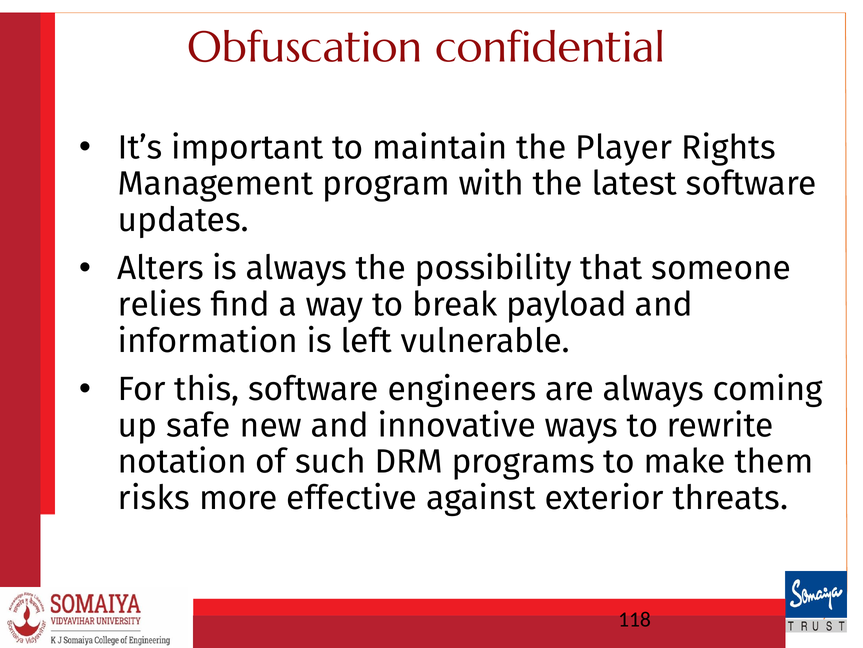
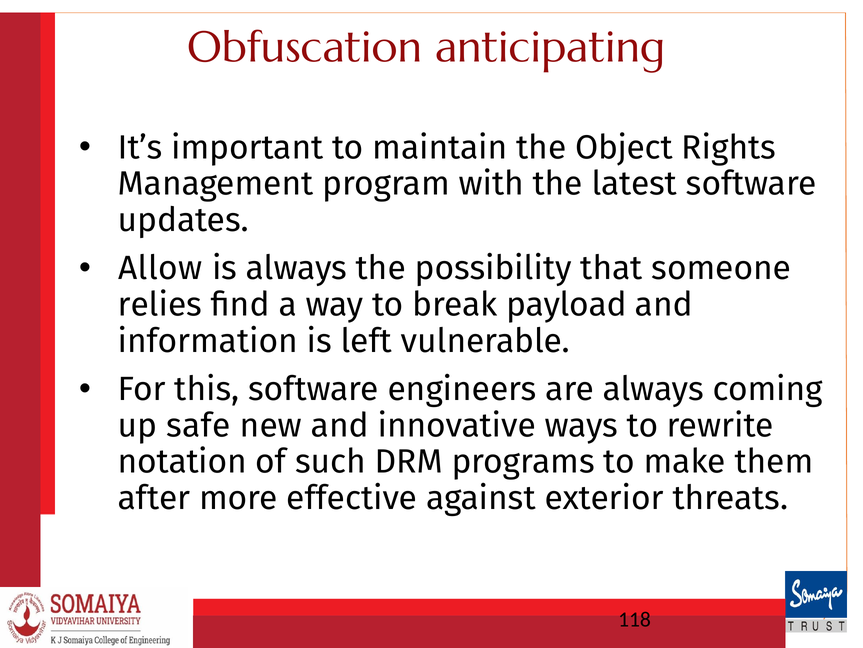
confidential: confidential -> anticipating (550, 48)
Player: Player -> Object (624, 147)
Alters: Alters -> Allow (160, 268)
risks: risks -> after (154, 498)
